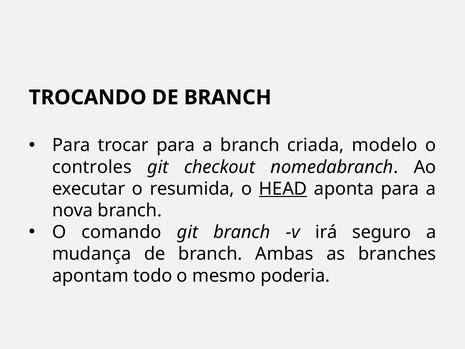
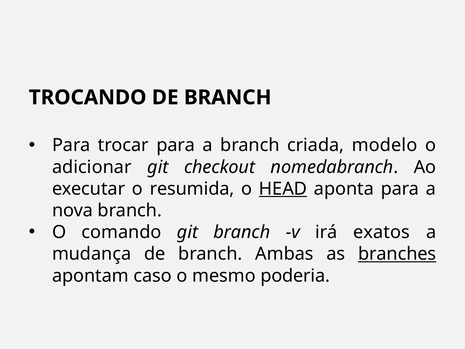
controles: controles -> adicionar (92, 167)
seguro: seguro -> exatos (381, 232)
branches underline: none -> present (397, 254)
todo: todo -> caso (153, 276)
